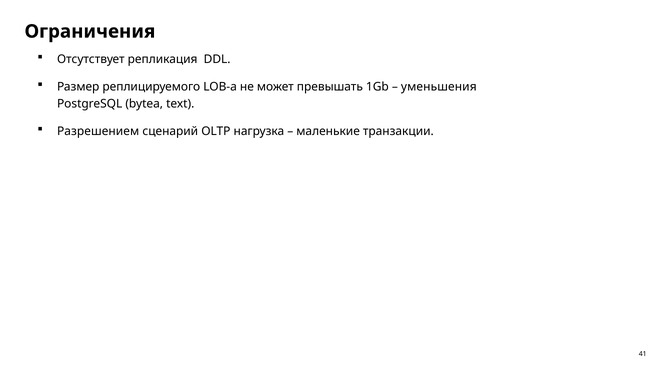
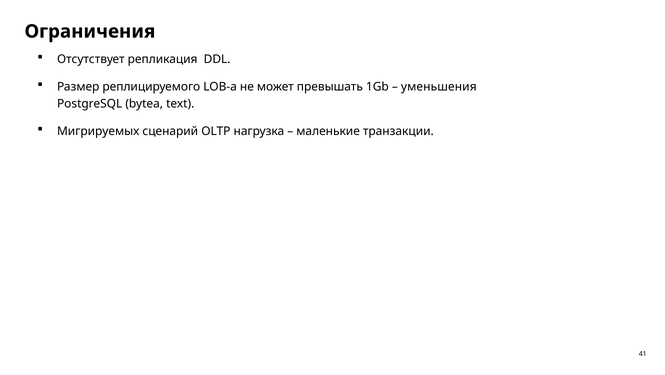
Разрешением: Разрешением -> Мигрируемых (98, 131)
